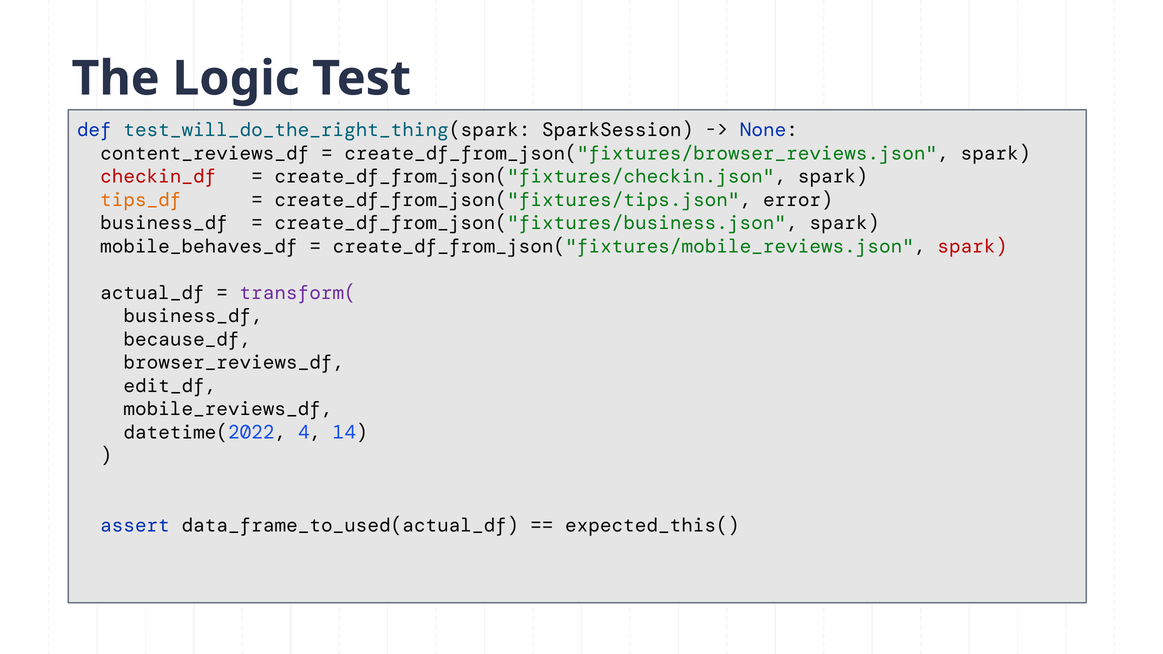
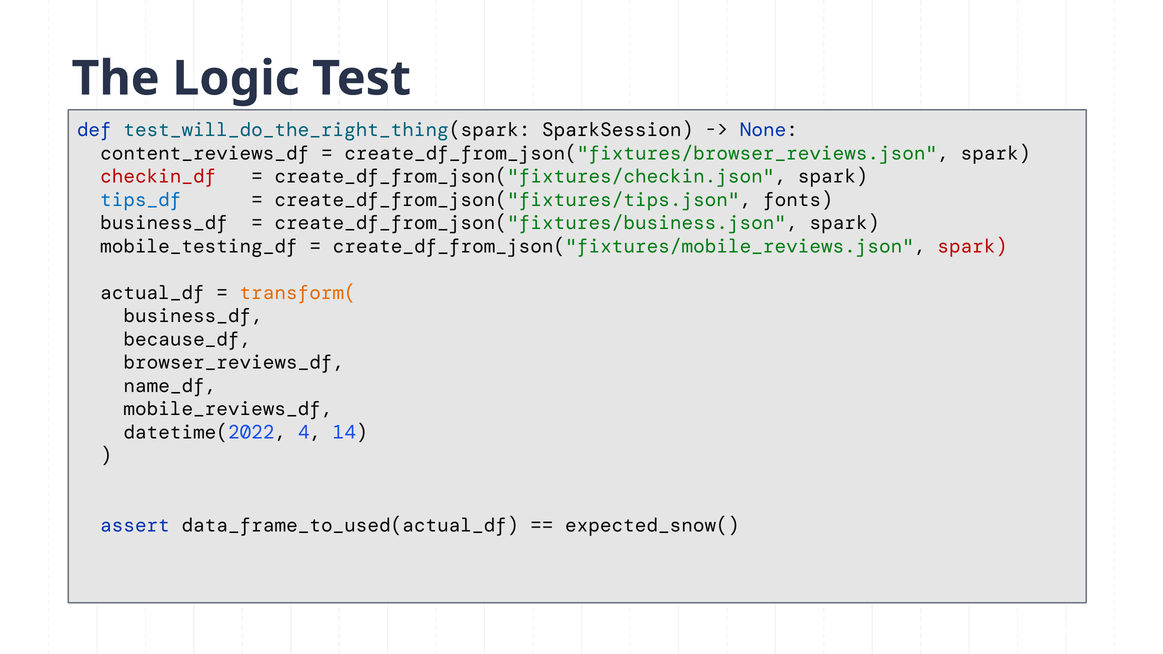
tips_df colour: orange -> blue (141, 200)
error: error -> fonts (798, 200)
mobile_behaves_df: mobile_behaves_df -> mobile_testing_df (199, 246)
transform( colour: purple -> orange (298, 293)
edit_df: edit_df -> name_df (170, 386)
expected_this(: expected_this( -> expected_snow( (652, 525)
